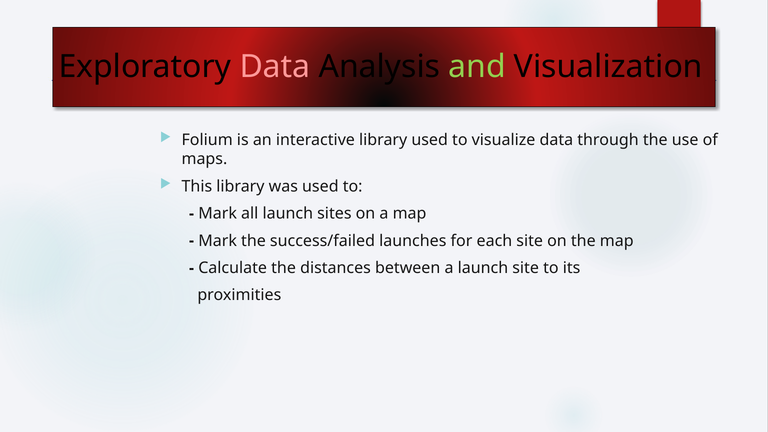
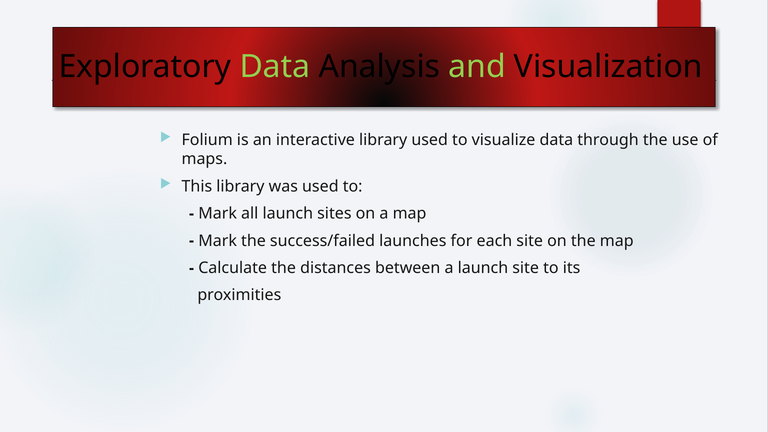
Data colour: pink -> light green (275, 67)
